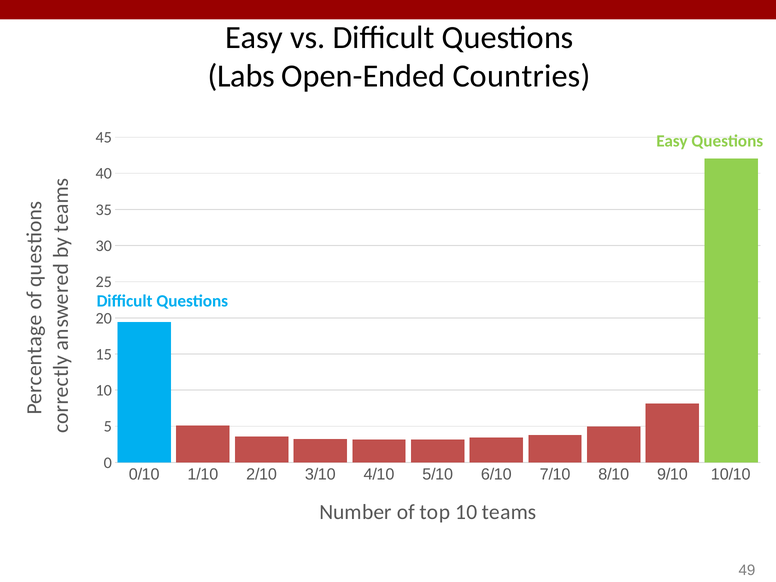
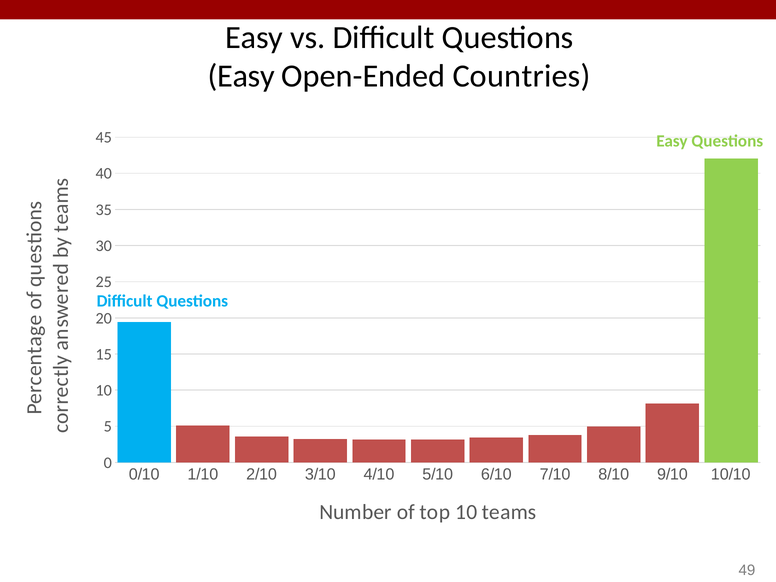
Labs: Labs -> Easy (241, 76)
